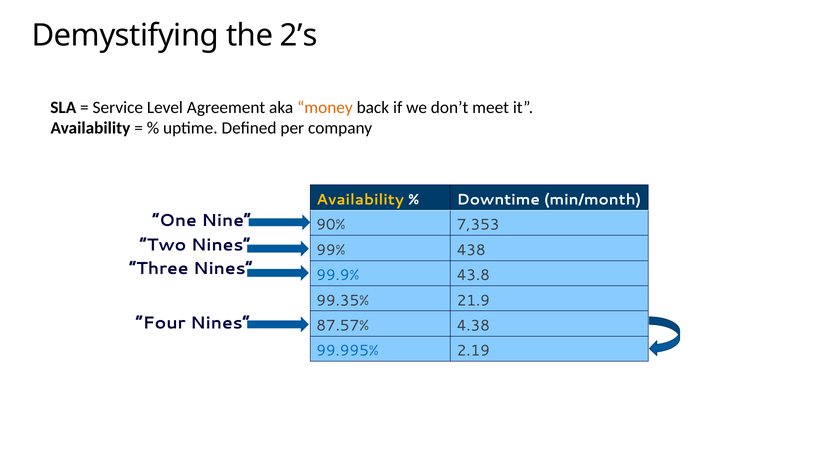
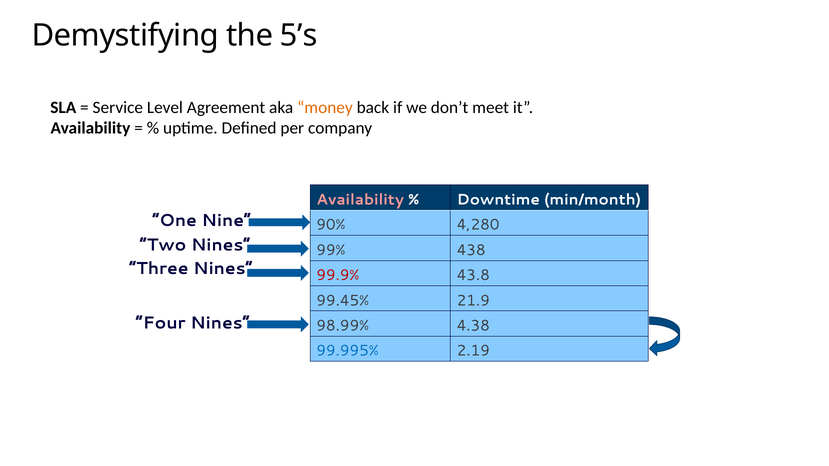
2’s: 2’s -> 5’s (299, 36)
Availability colour: yellow -> pink (360, 200)
7,353: 7,353 -> 4,280 (478, 225)
99.9% colour: blue -> red (338, 275)
99.35%: 99.35% -> 99.45% (343, 301)
87.57%: 87.57% -> 98.99% (343, 326)
